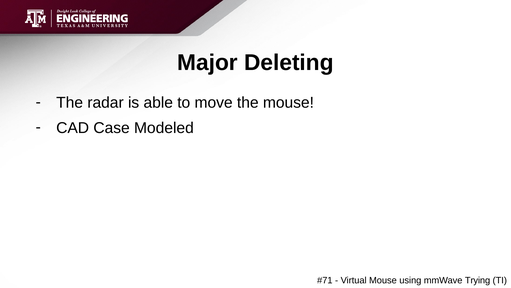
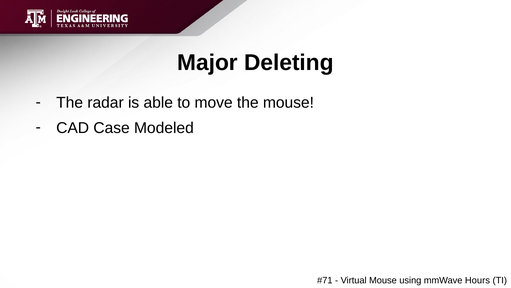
Trying: Trying -> Hours (477, 280)
